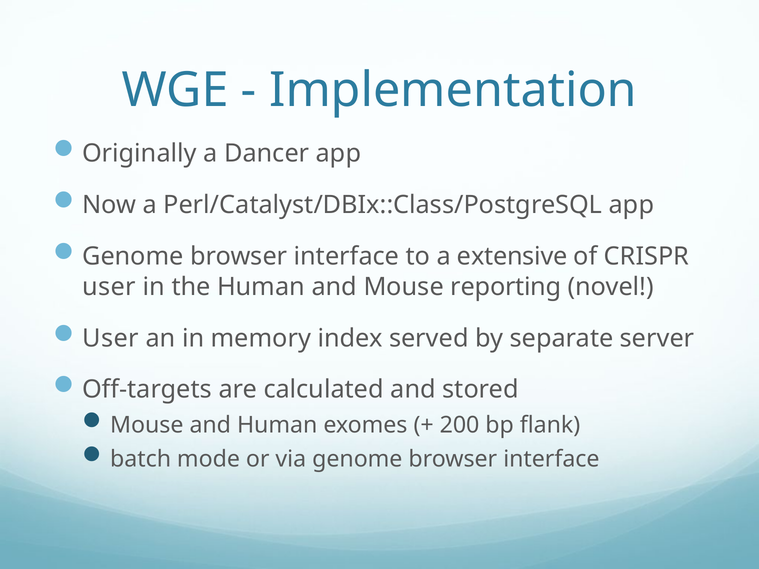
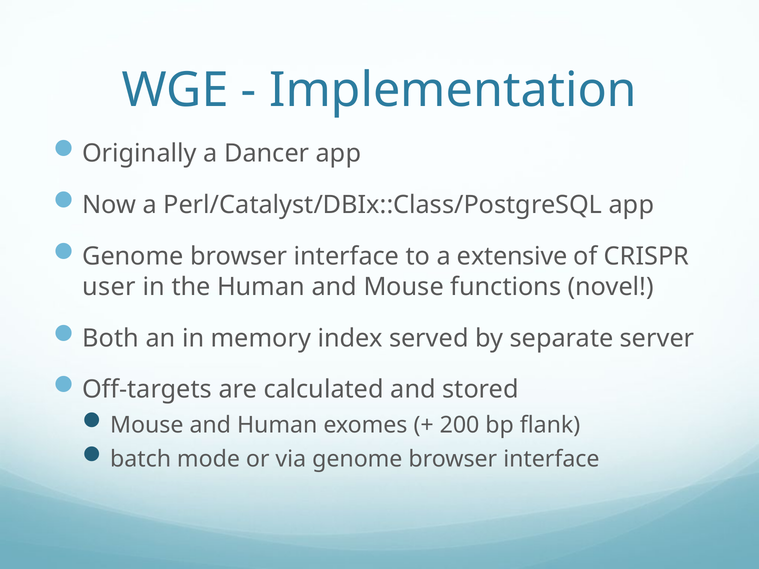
reporting: reporting -> functions (506, 287)
User: User -> Both (111, 338)
